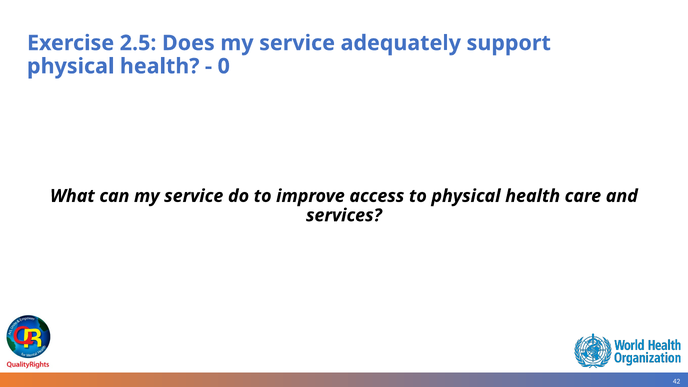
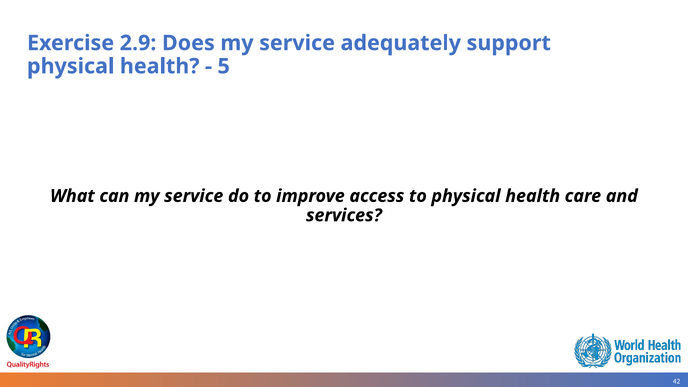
2.5: 2.5 -> 2.9 (138, 43)
0: 0 -> 5 (224, 66)
